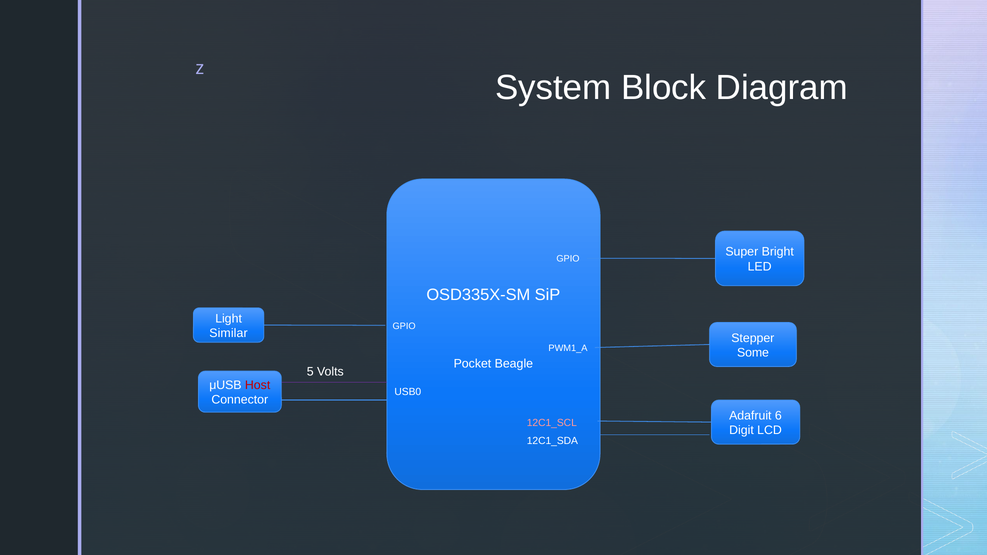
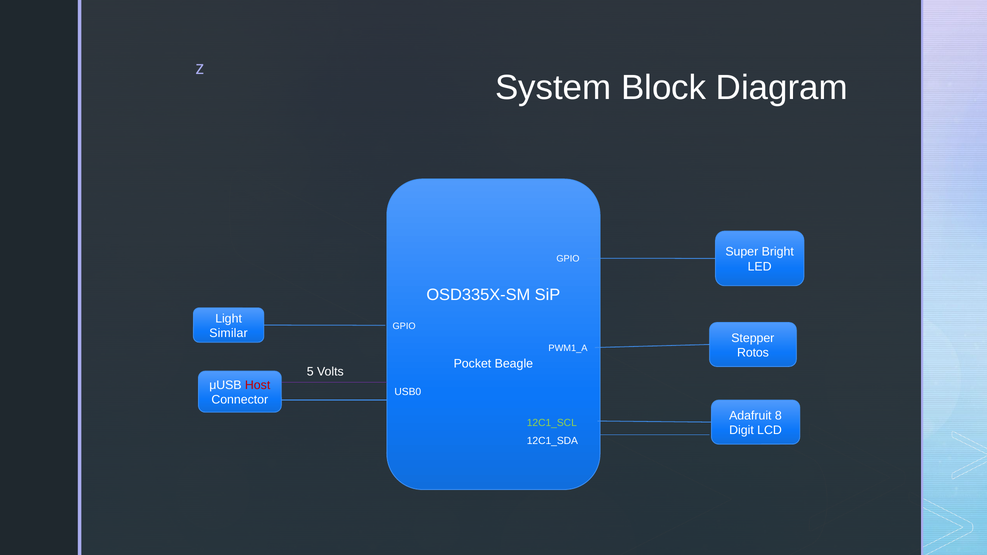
Some: Some -> Rotos (753, 353)
6: 6 -> 8 (778, 416)
12C1_SCL colour: pink -> light green (552, 423)
